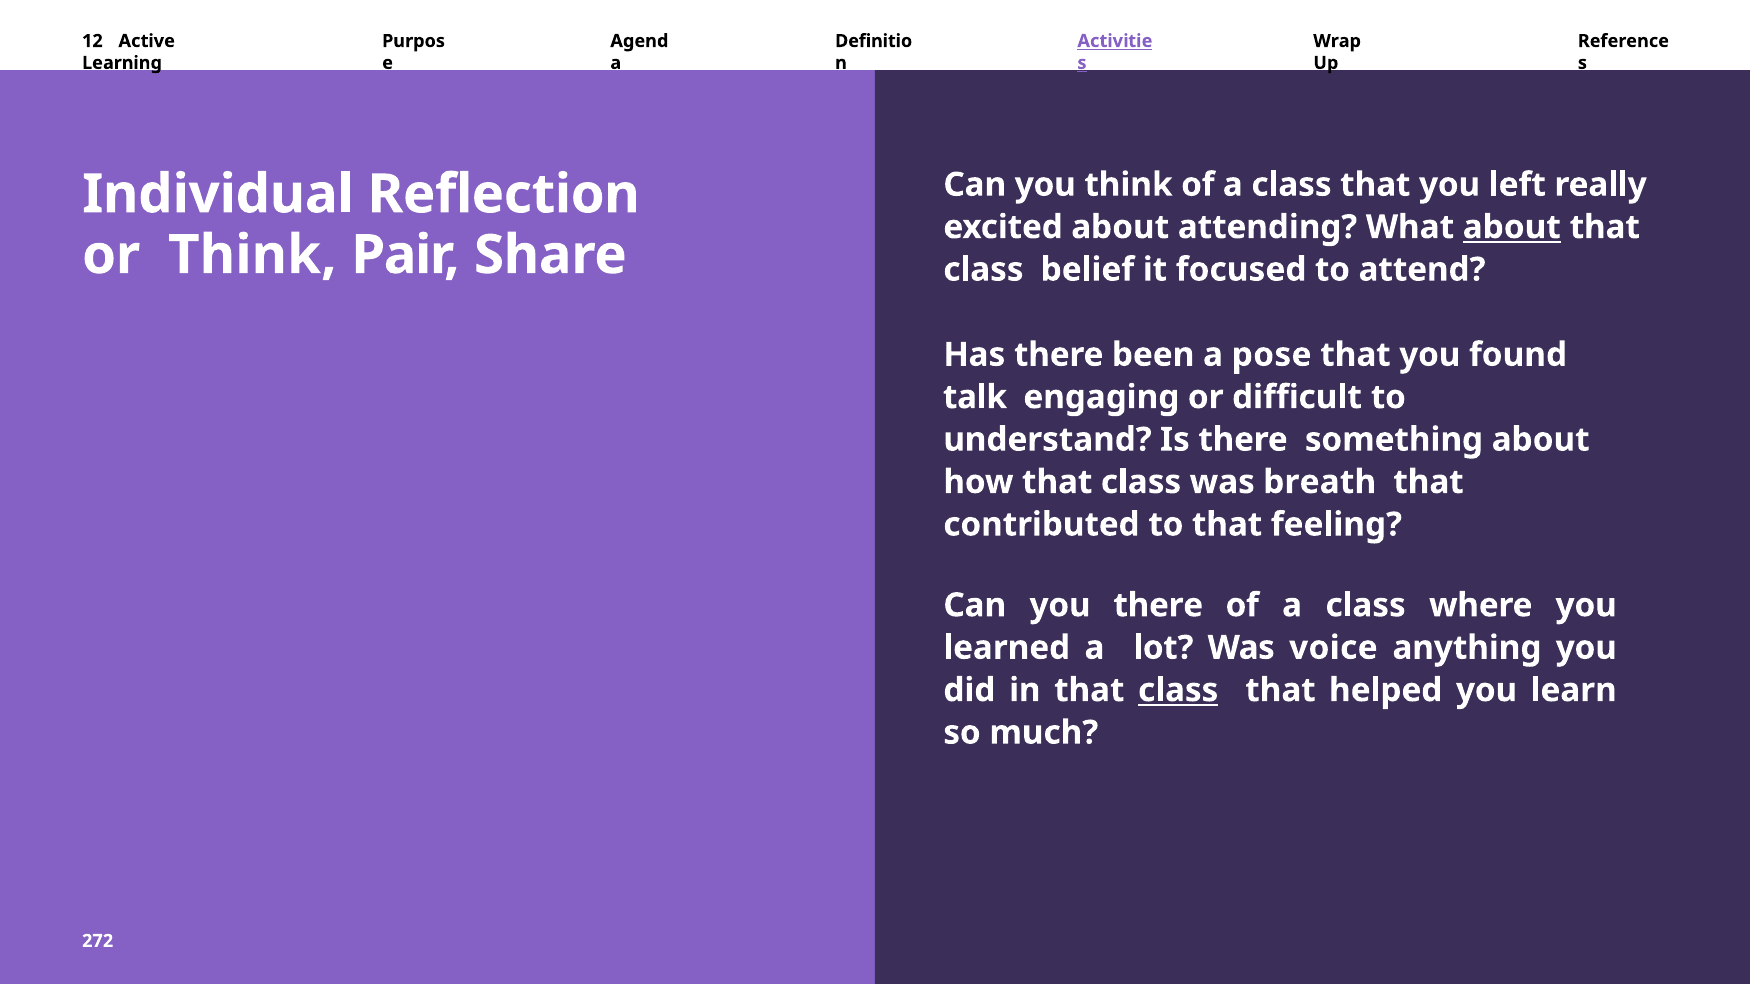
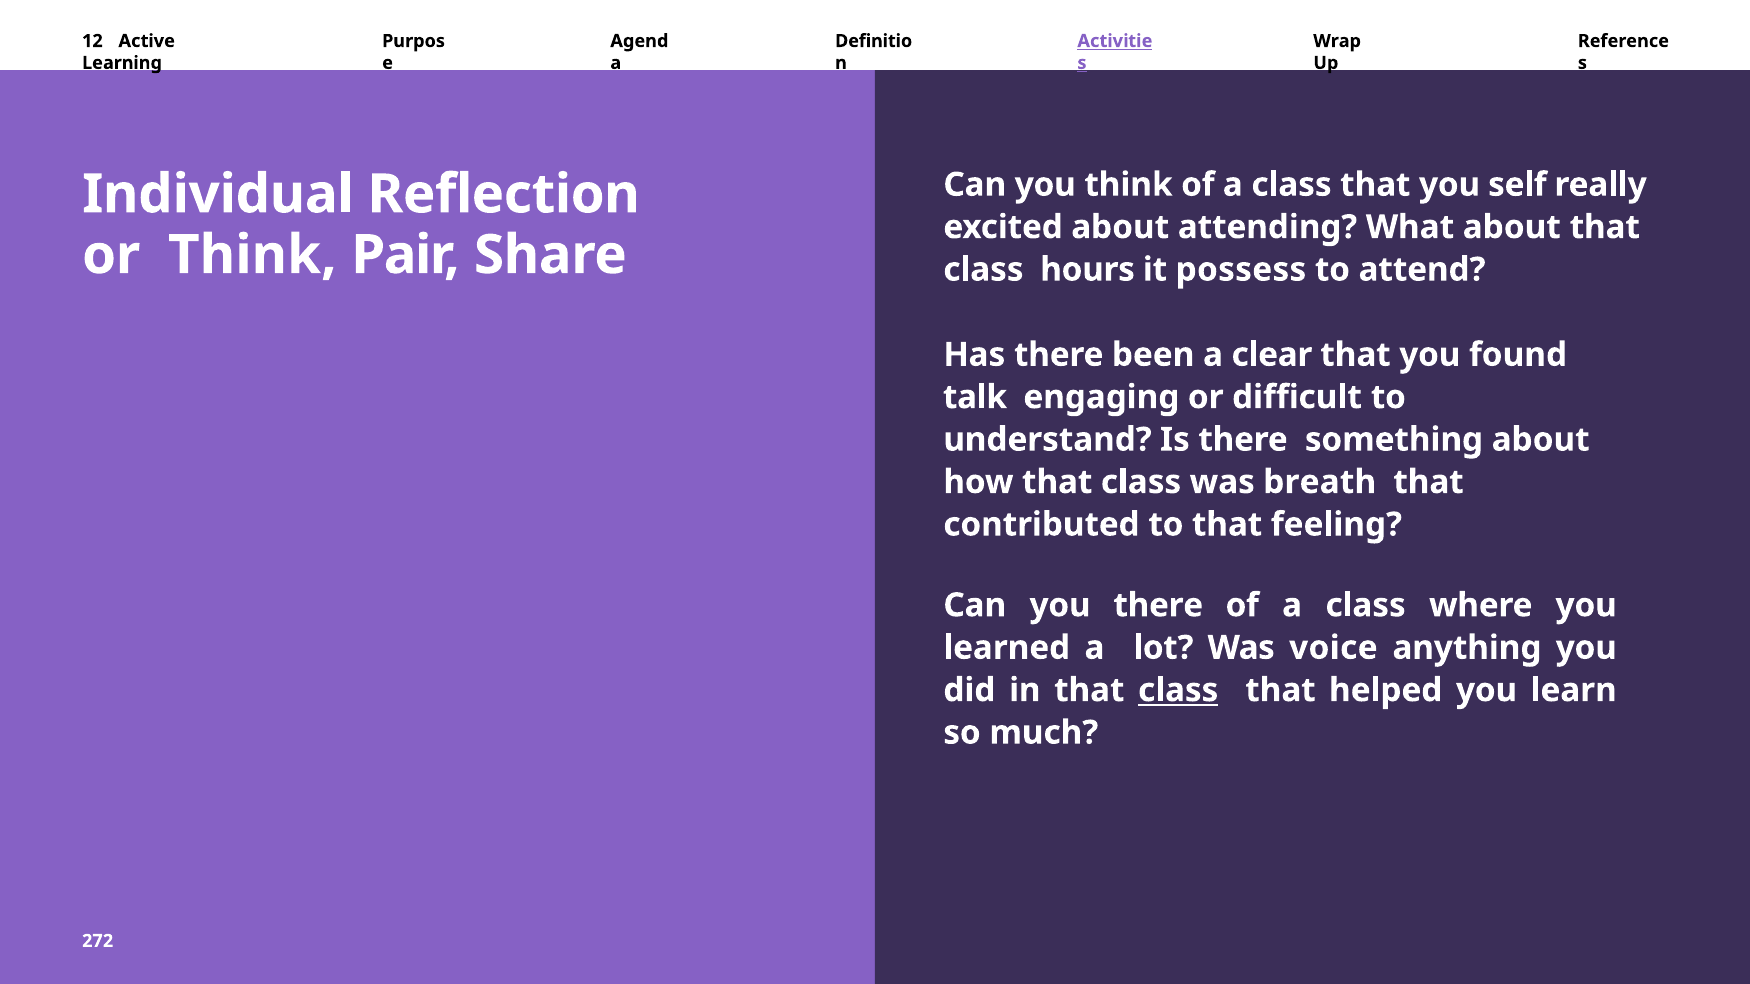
left: left -> self (1517, 185)
about underline: present -> none (1512, 227)
belief: belief -> hours (1088, 270)
focused: focused -> possess (1241, 270)
pose: pose -> clear (1272, 355)
